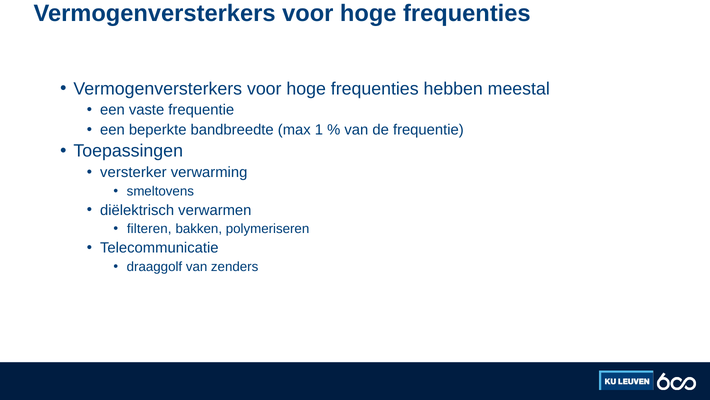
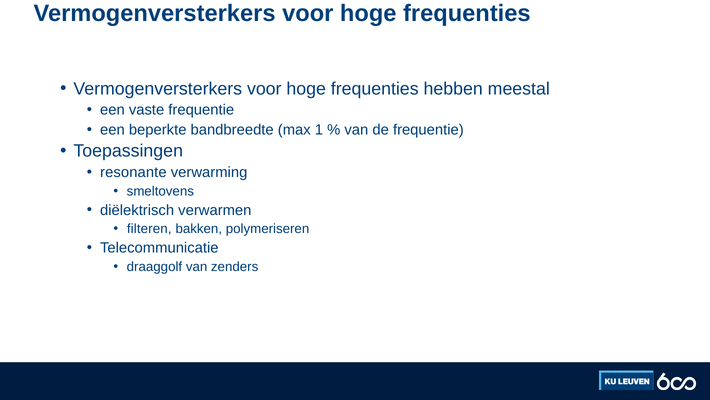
versterker: versterker -> resonante (133, 172)
